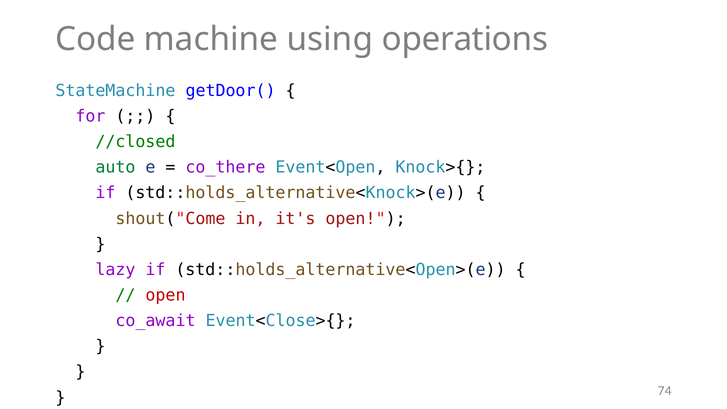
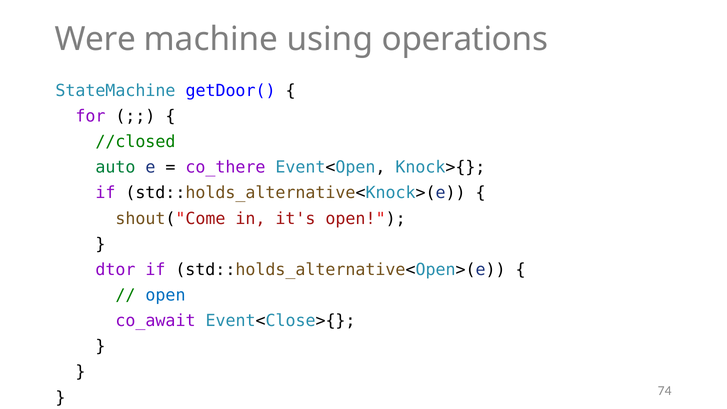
Code: Code -> Were (95, 39)
lazy: lazy -> dtor (115, 270)
open colour: red -> blue (166, 295)
